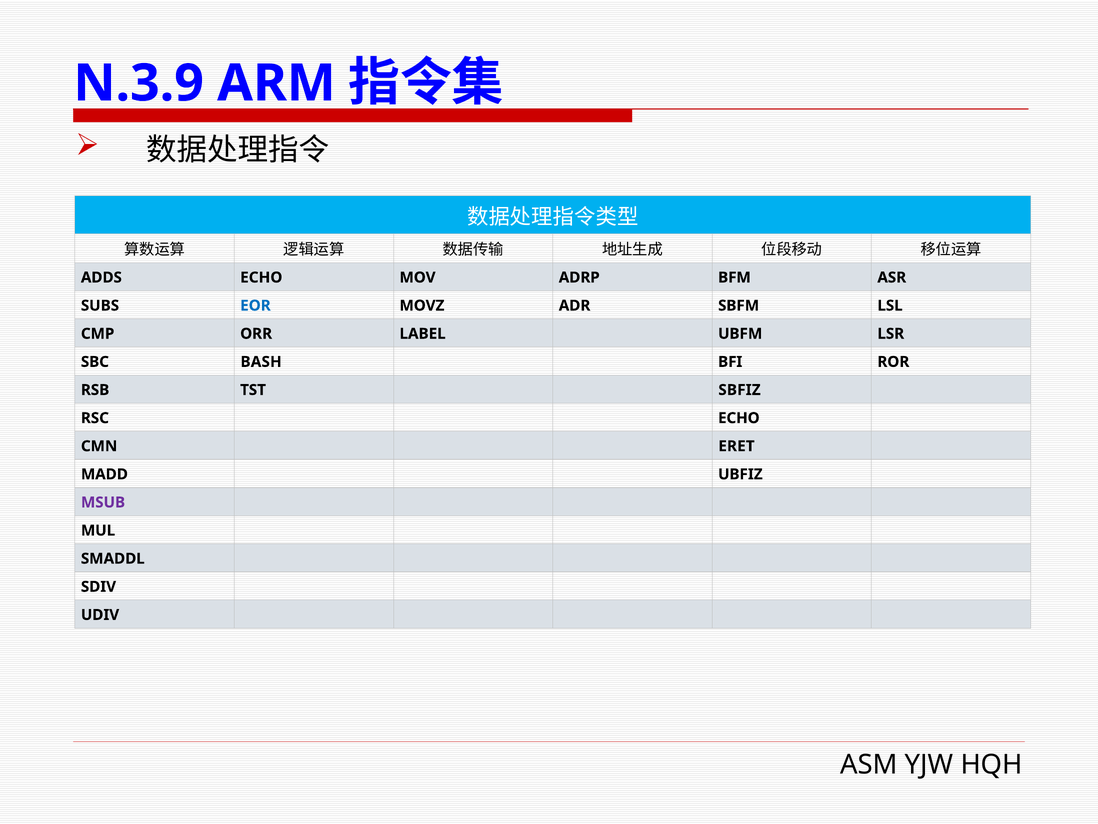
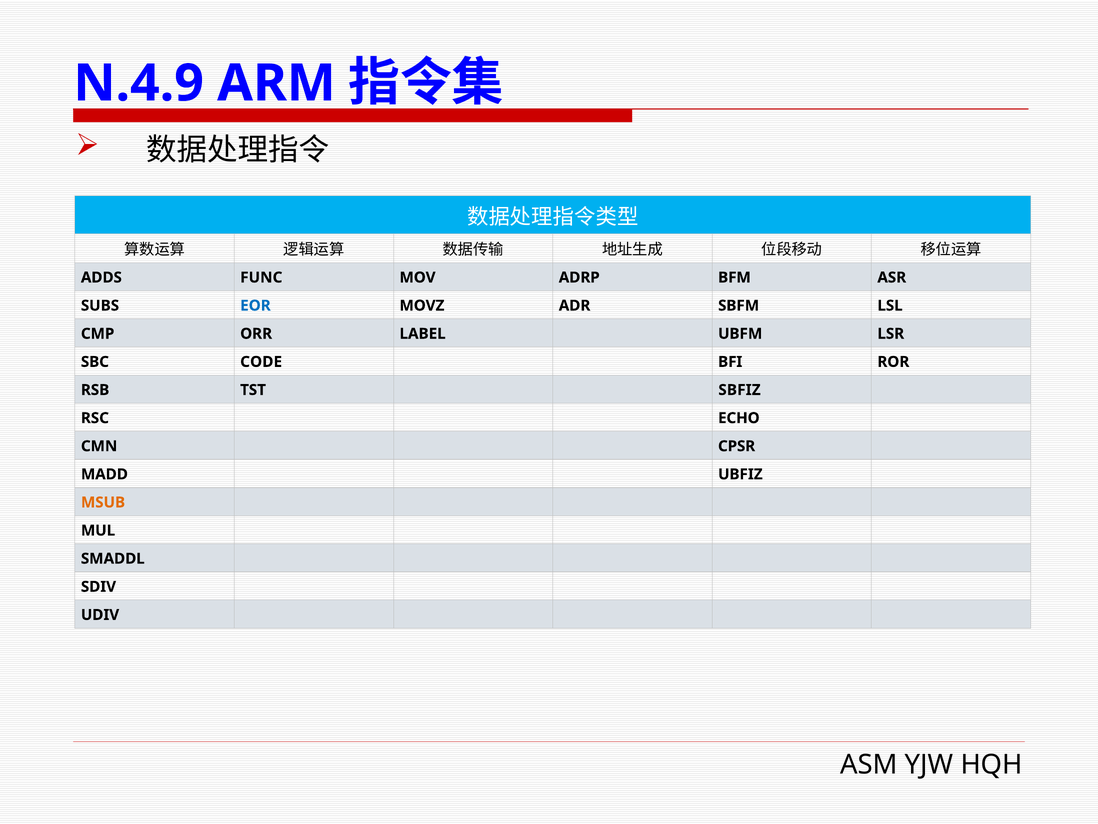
N.3.9: N.3.9 -> N.4.9 (139, 83)
ADDS ECHO: ECHO -> FUNC (261, 277)
BASH: BASH -> CODE (261, 362)
ERET: ERET -> CPSR (737, 446)
MSUB colour: purple -> orange (103, 502)
